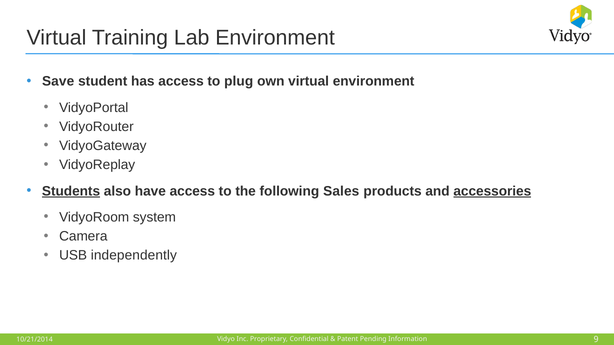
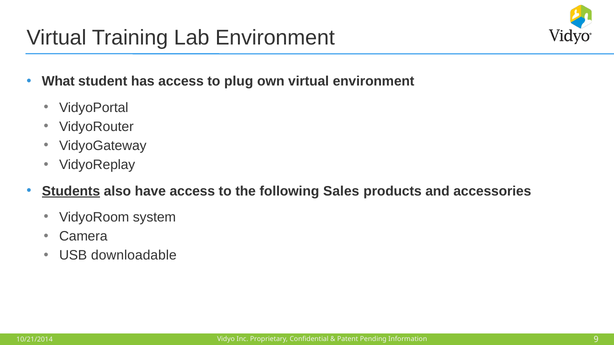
Save: Save -> What (58, 81)
accessories underline: present -> none (492, 191)
independently: independently -> downloadable (134, 256)
